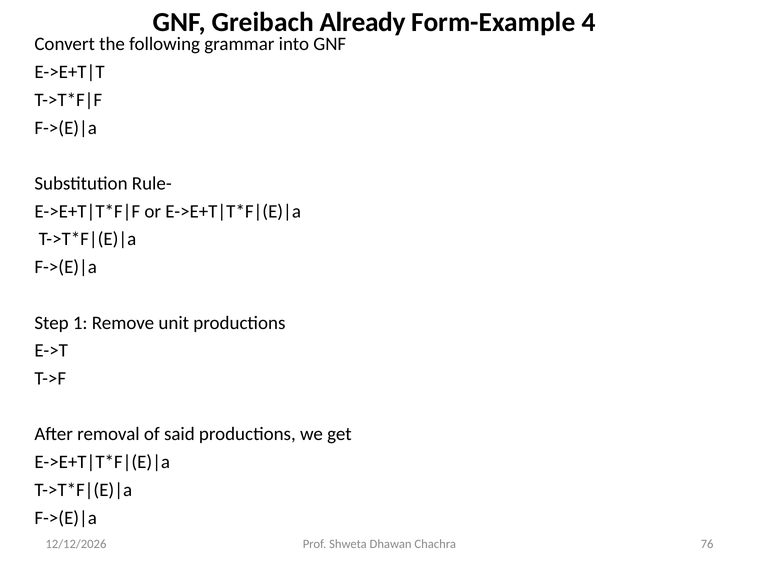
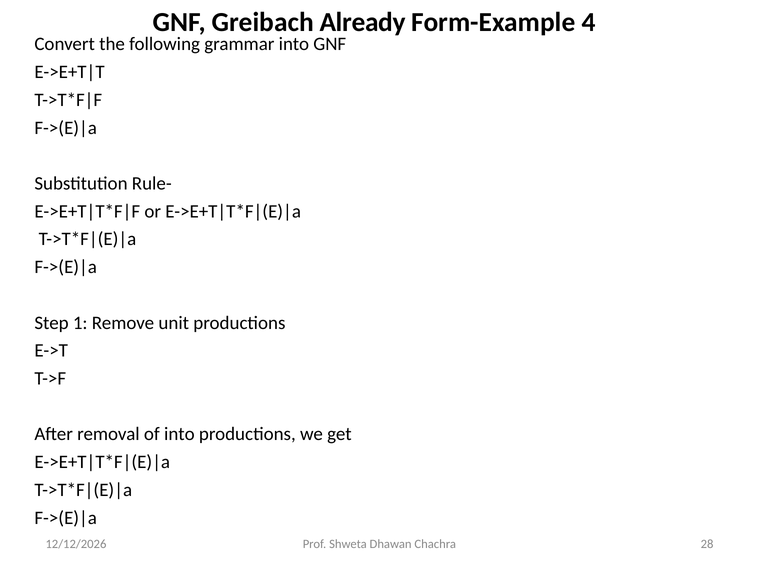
of said: said -> into (179, 434)
76: 76 -> 28 (707, 544)
